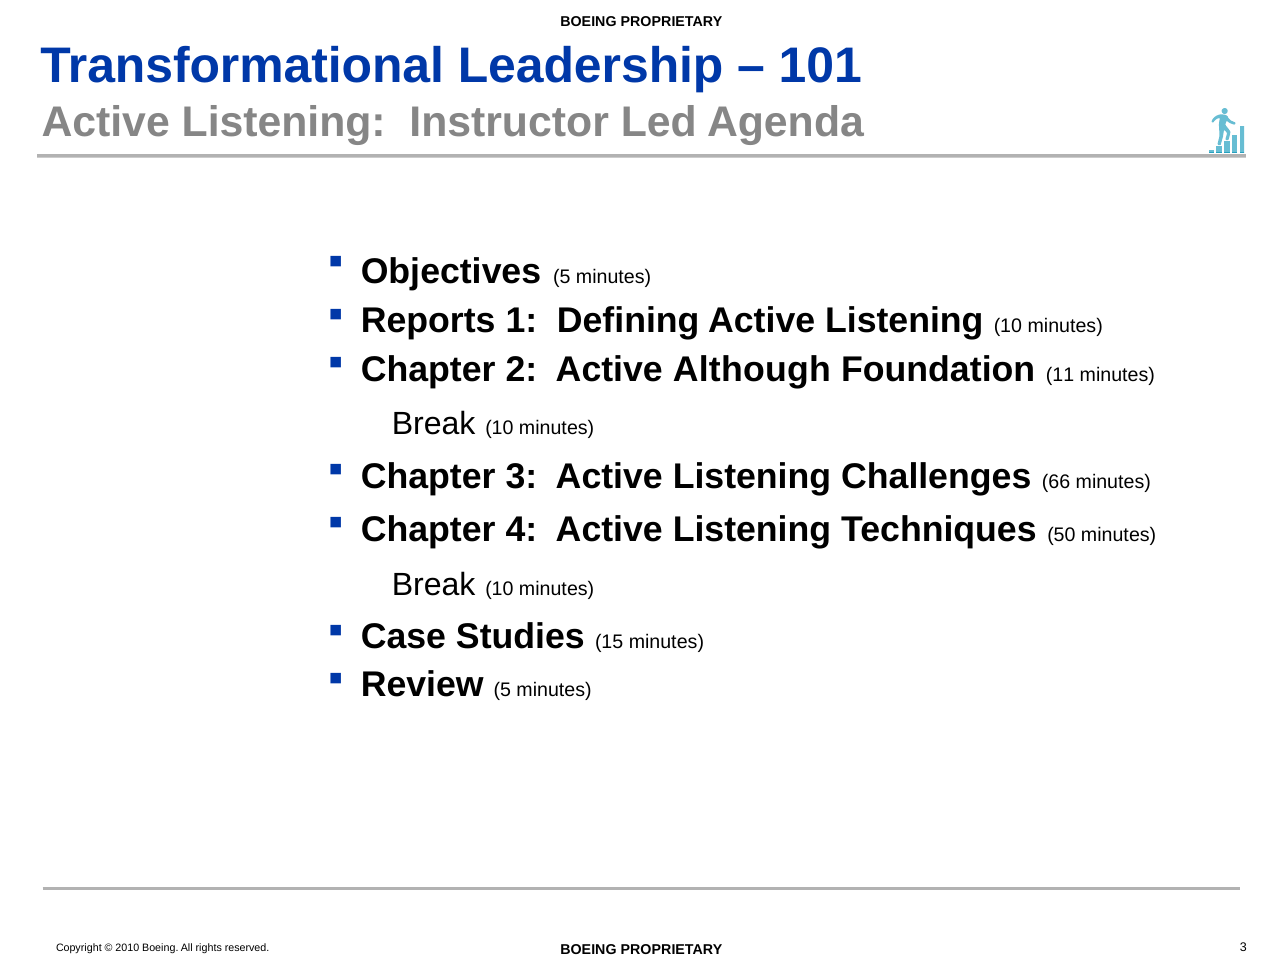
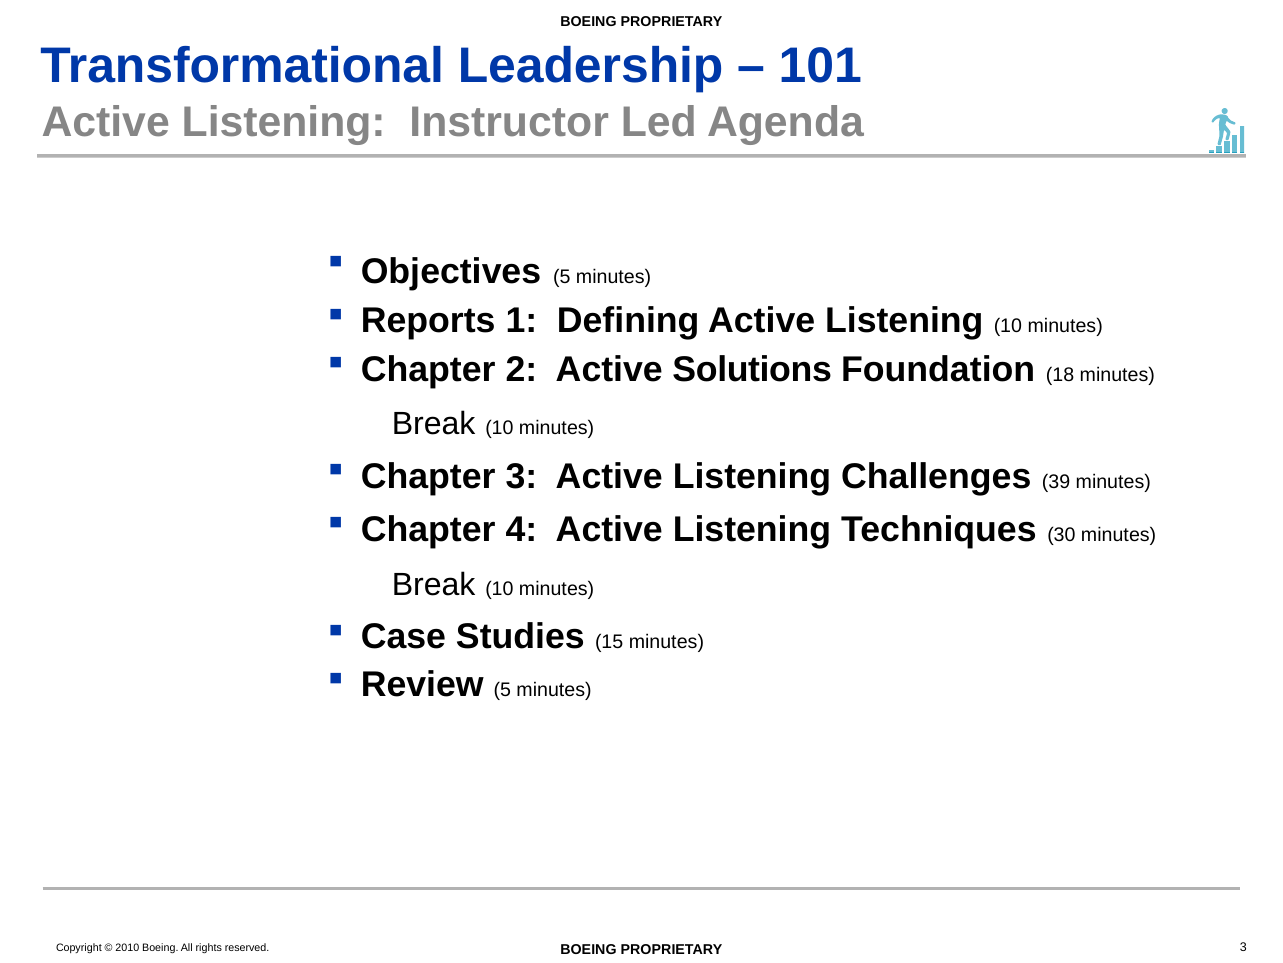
Although: Although -> Solutions (752, 369)
11: 11 -> 18 (1060, 374)
66: 66 -> 39 (1056, 481)
50: 50 -> 30 (1061, 535)
